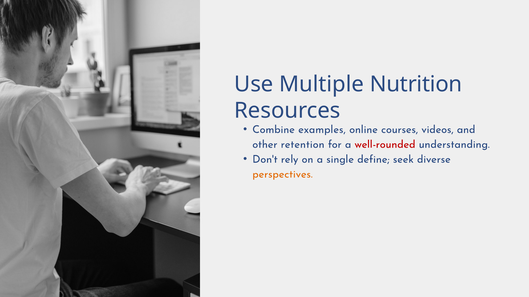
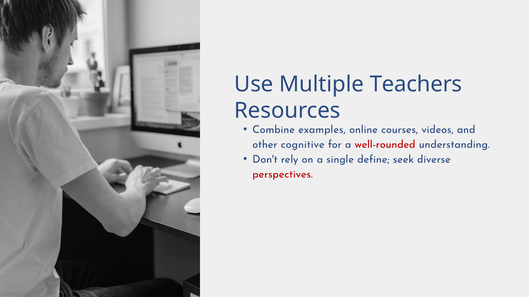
Nutrition: Nutrition -> Teachers (416, 84)
retention: retention -> cognitive (303, 145)
perspectives colour: orange -> red (282, 174)
